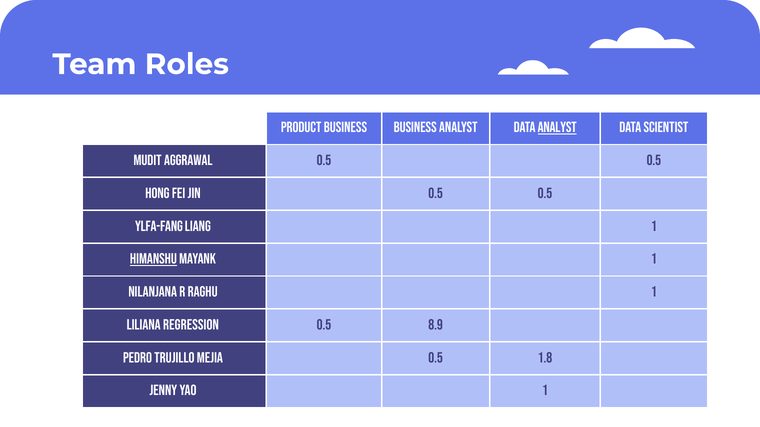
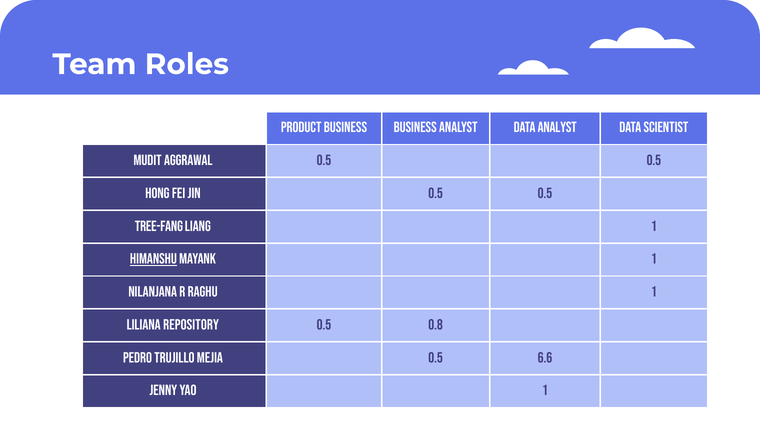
Analyst underline: present -> none (557, 128)
Ylfa-Fang: Ylfa-Fang -> Tree-Fang (159, 227)
Regression: Regression -> Repository (191, 325)
8.9: 8.9 -> 0.8 (436, 325)
1.8: 1.8 -> 6.6 (545, 358)
